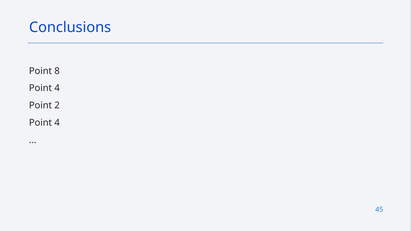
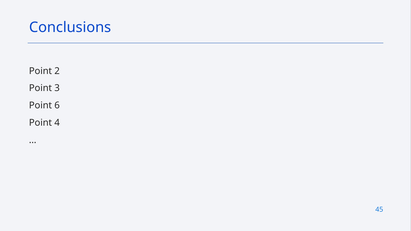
8: 8 -> 2 (57, 71)
4: 4 -> 3 (57, 88)
2: 2 -> 6 (57, 106)
